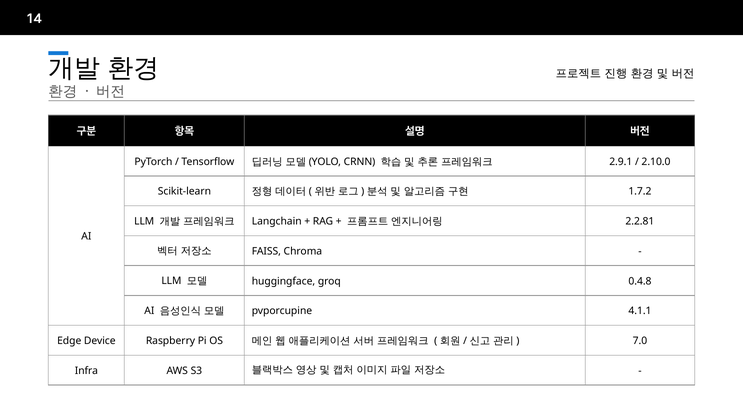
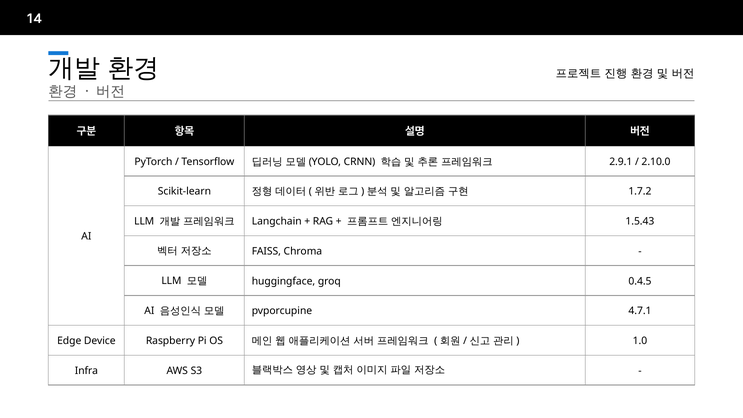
2.2.81: 2.2.81 -> 1.5.43 (640, 221)
0.4.8: 0.4.8 -> 0.4.5 (640, 281)
4.1.1: 4.1.1 -> 4.7.1 (640, 311)
7.0: 7.0 -> 1.0 (640, 341)
